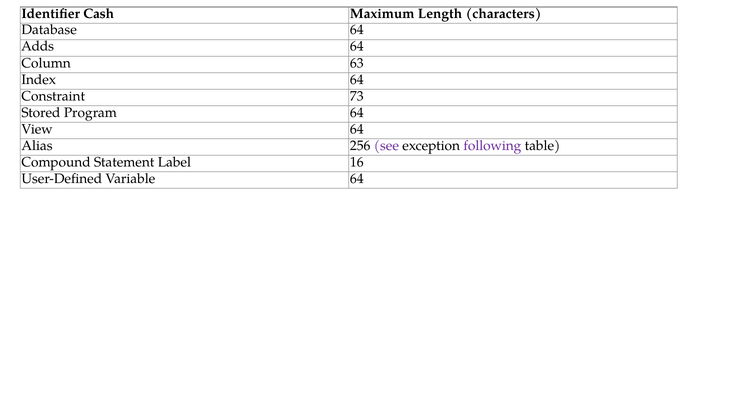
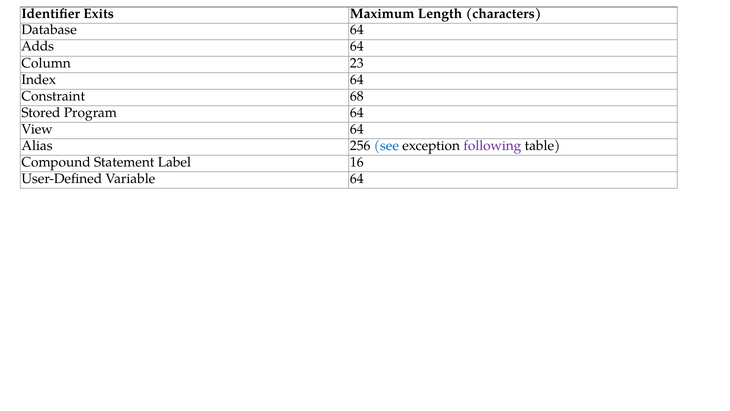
Cash: Cash -> Exits (99, 14)
63: 63 -> 23 (357, 63)
73: 73 -> 68 (357, 96)
see colour: purple -> blue (386, 145)
